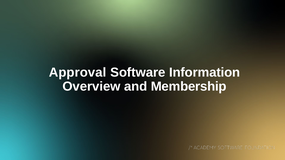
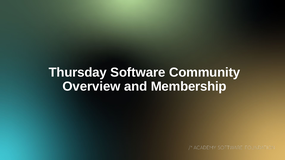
Approval: Approval -> Thursday (78, 72)
Information: Information -> Community (205, 72)
